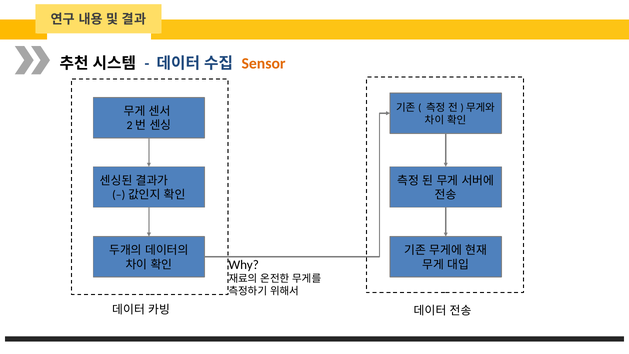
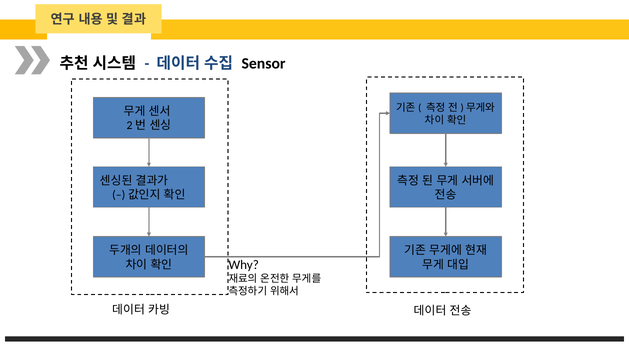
Sensor colour: orange -> black (264, 63)
